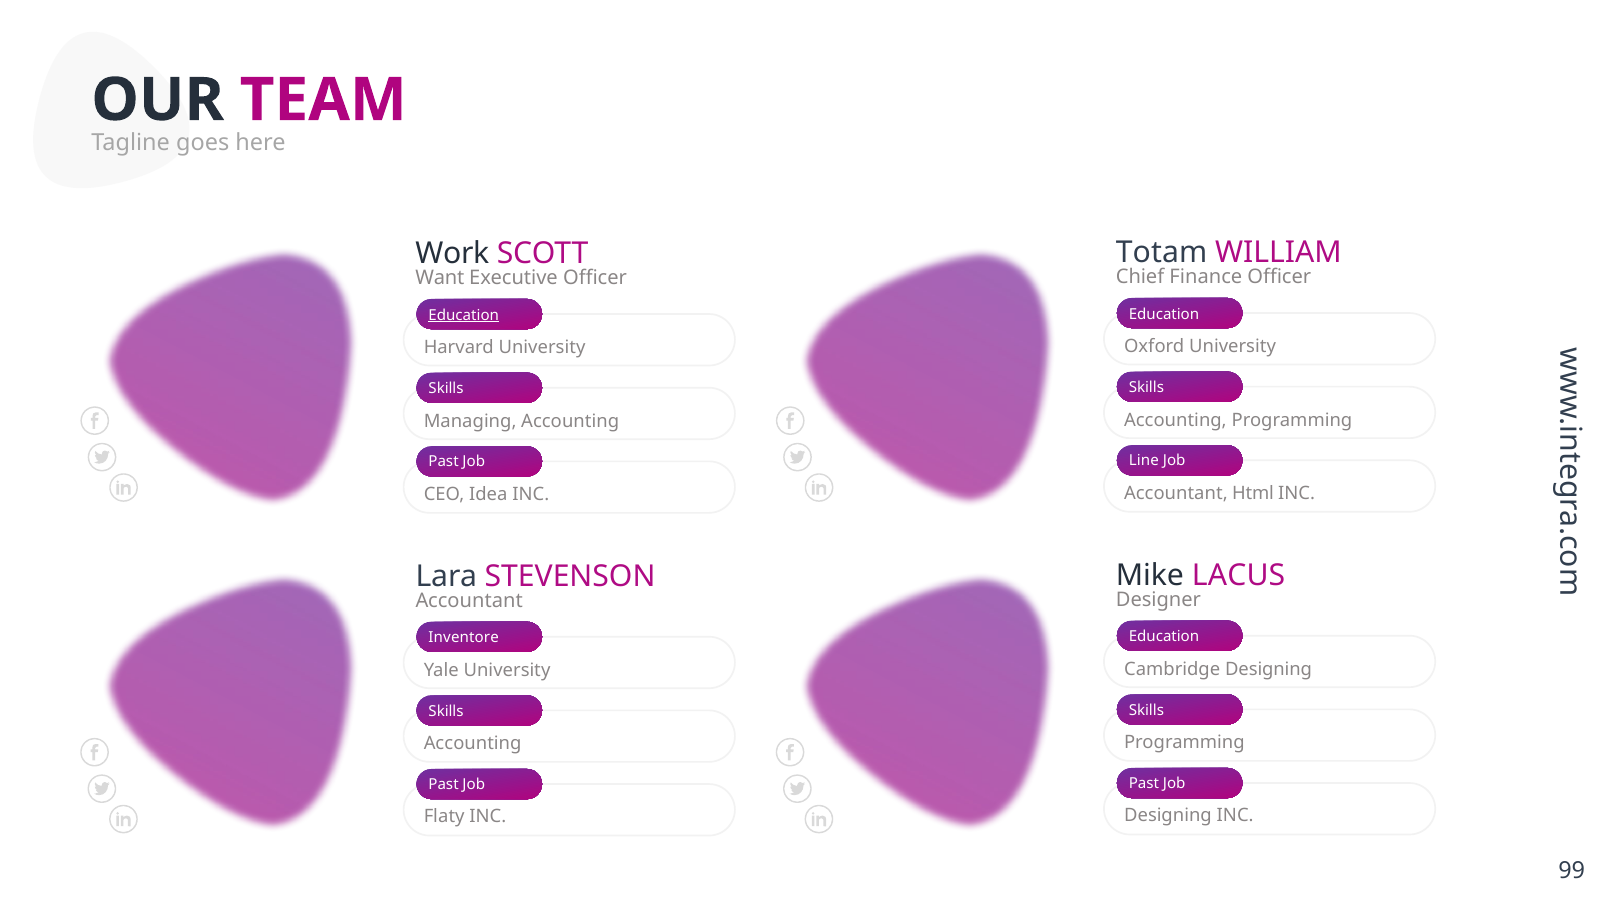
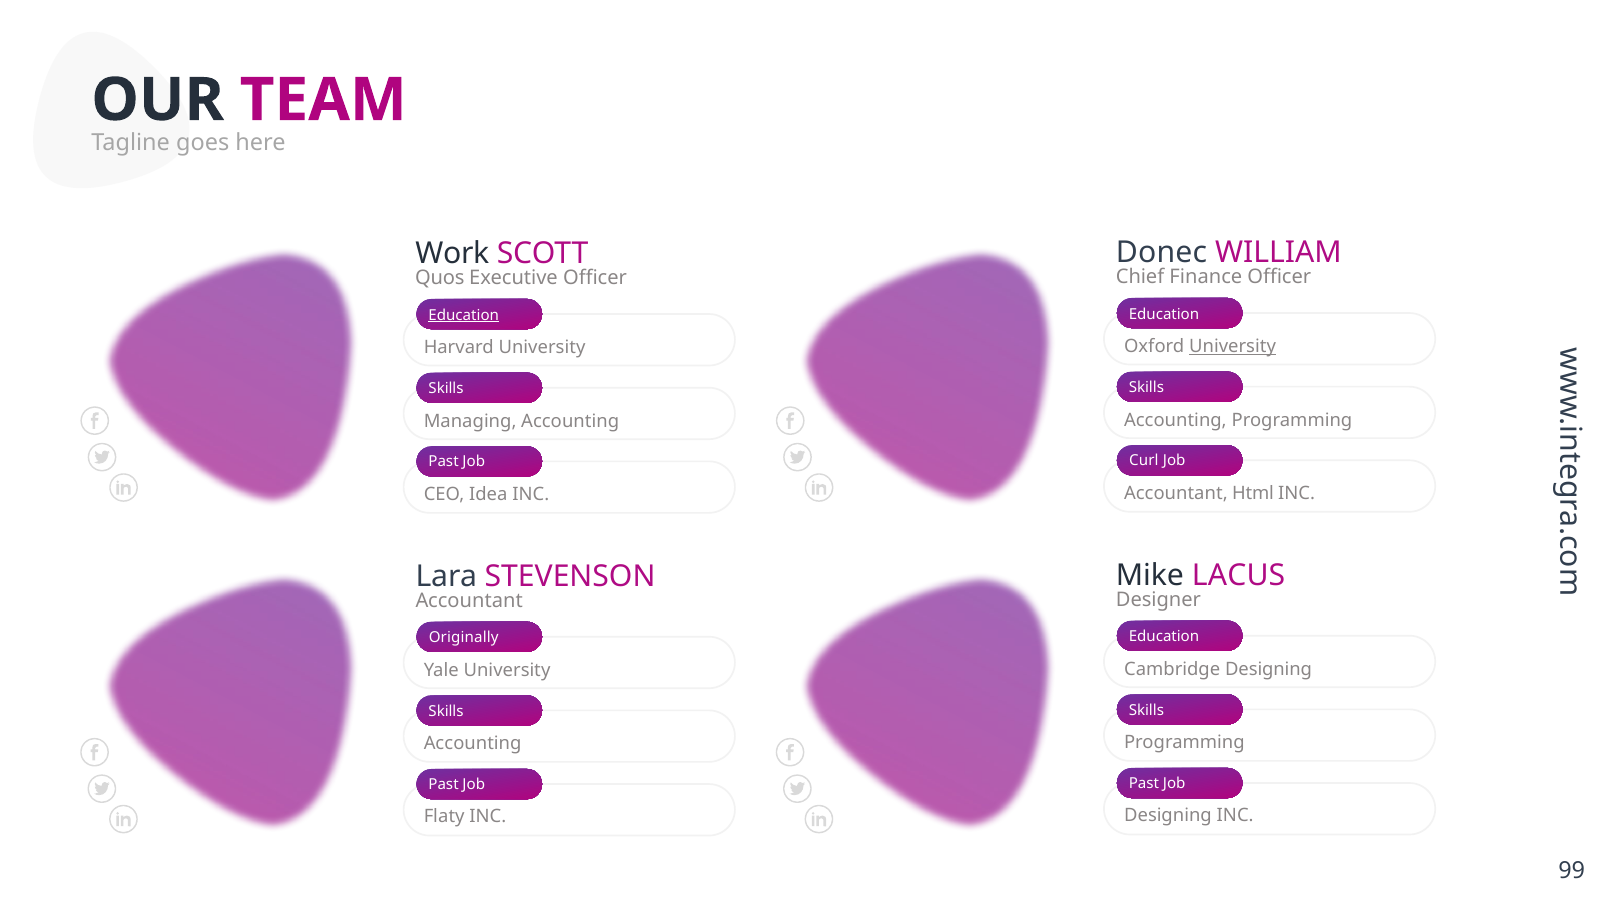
Totam: Totam -> Donec (1162, 253)
Want: Want -> Quos (440, 278)
University underline: none -> present (1233, 347)
Line: Line -> Curl (1144, 461)
Inventore: Inventore -> Originally (464, 638)
